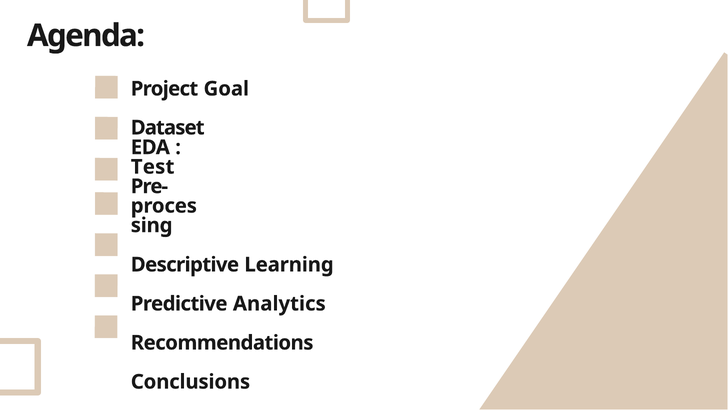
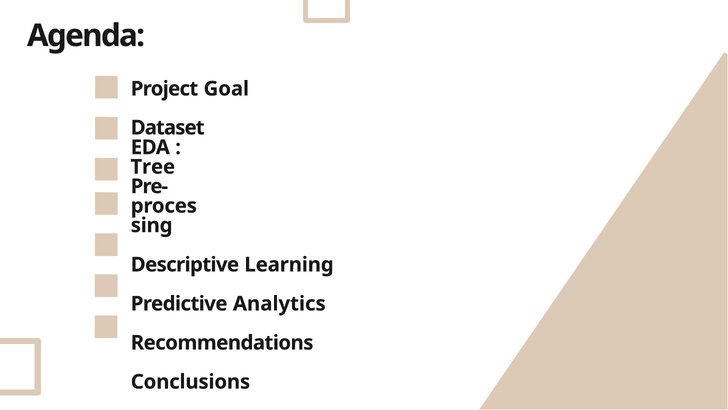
Test: Test -> Tree (153, 167)
